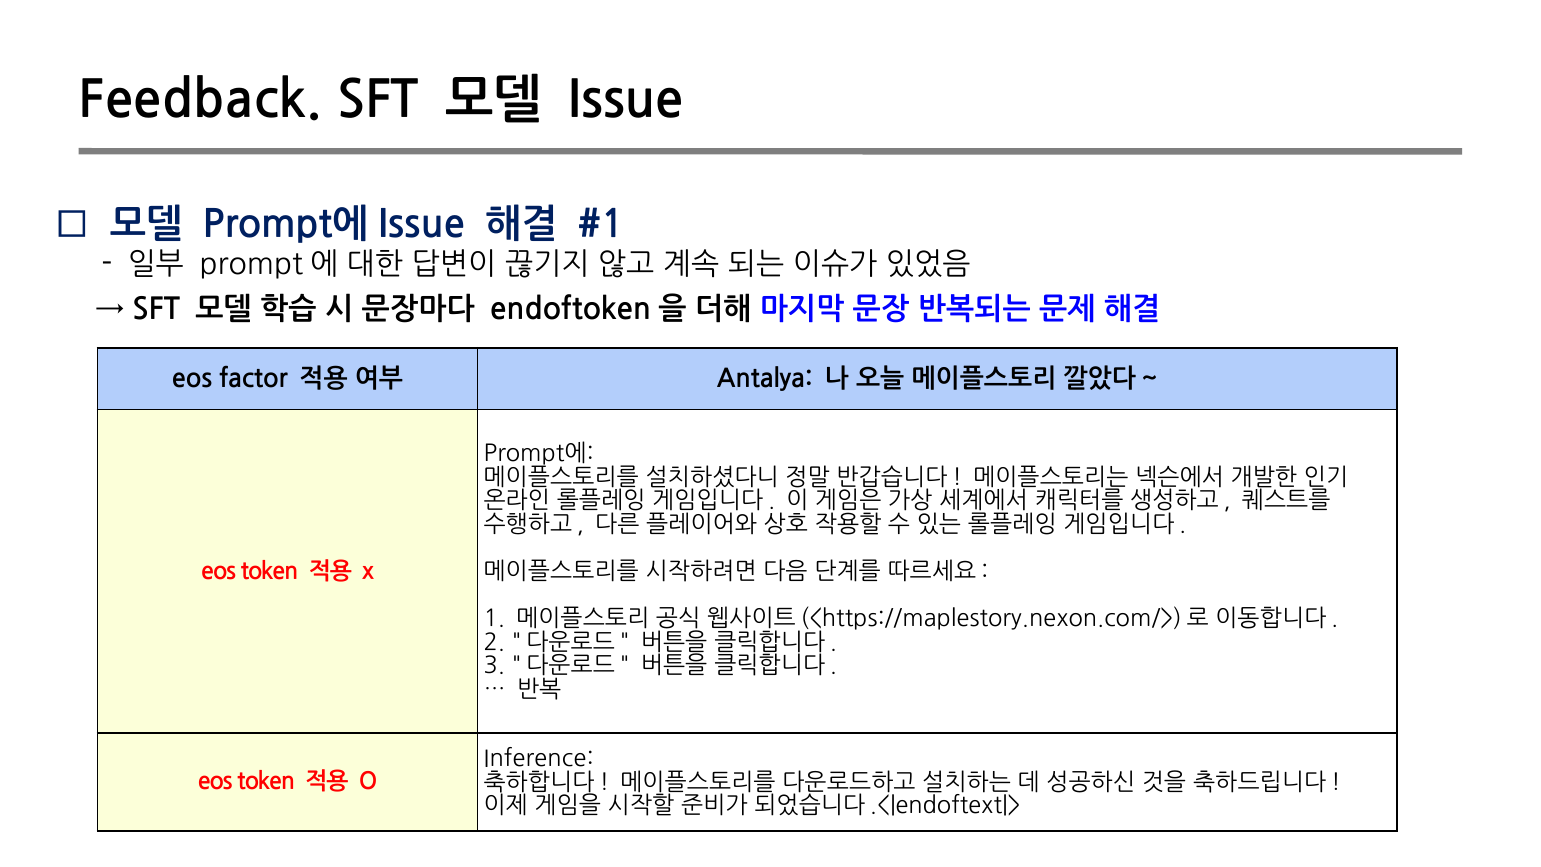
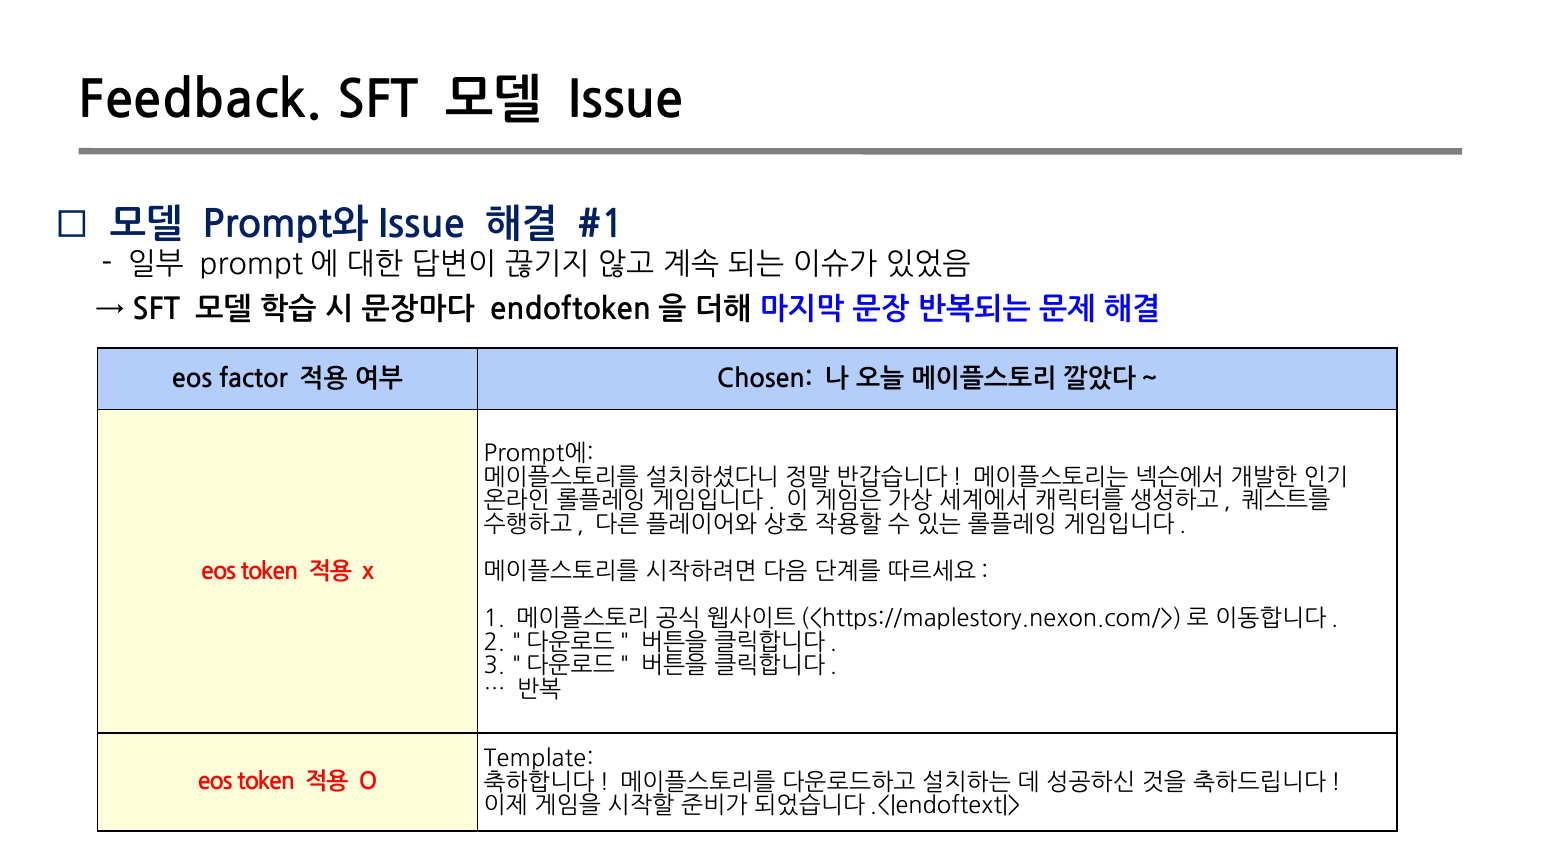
Prompt에: Prompt에 -> Prompt와 (285, 225)
Antalya: Antalya -> Chosen (765, 379)
Inference: Inference -> Template (539, 759)
